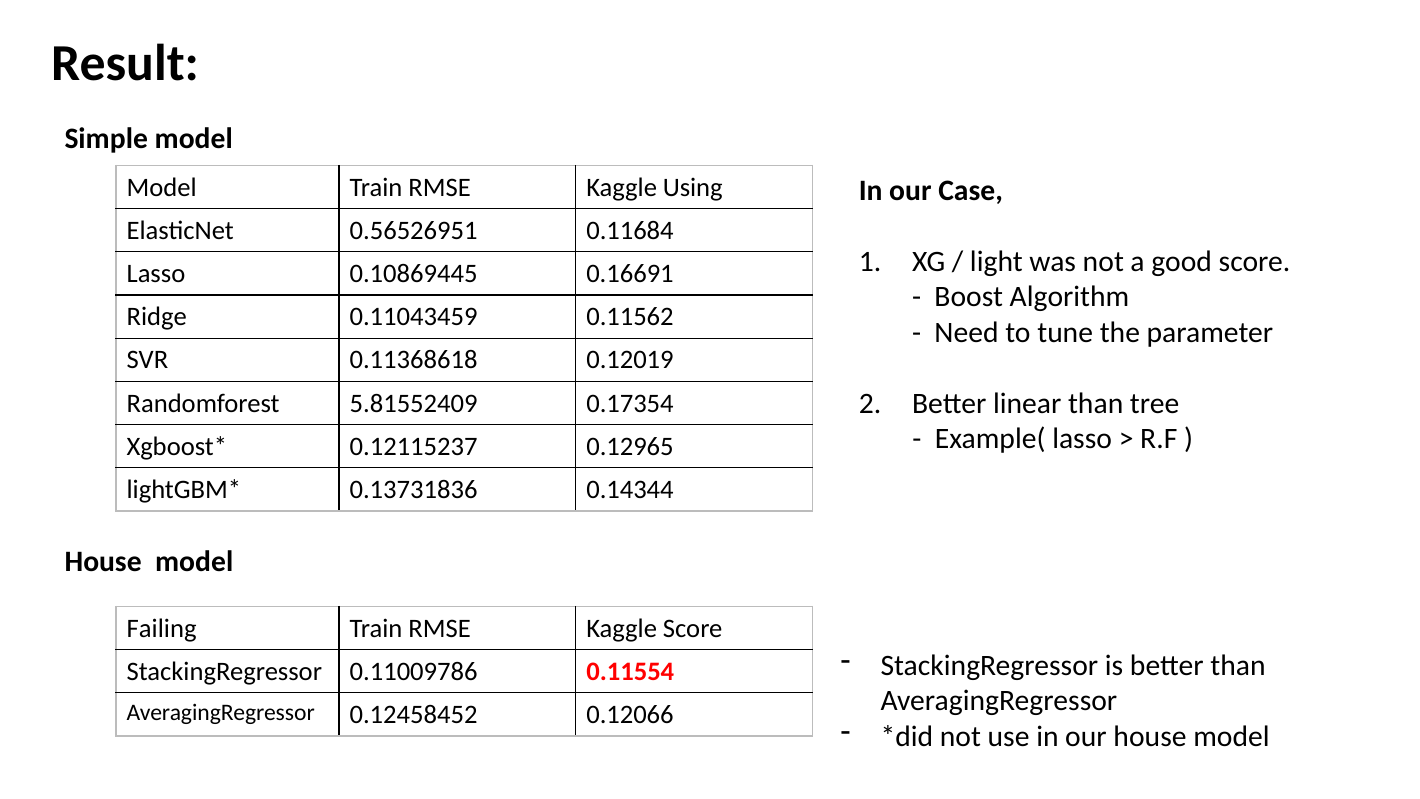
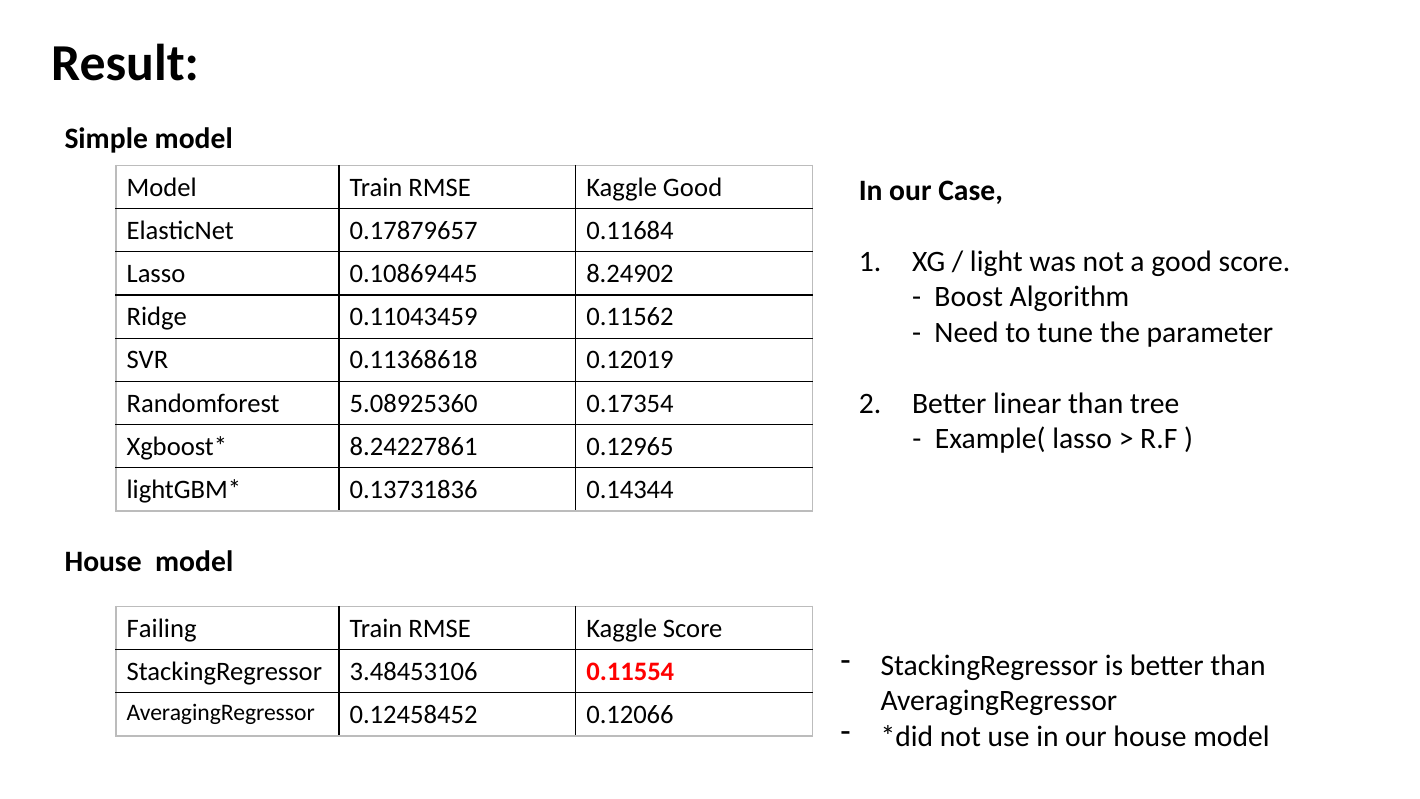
Kaggle Using: Using -> Good (693, 187)
0.56526951: 0.56526951 -> 0.17879657 (414, 231)
0.16691: 0.16691 -> 8.24902 (630, 274)
5.81552409: 5.81552409 -> 5.08925360 (414, 403)
0.12115237: 0.12115237 -> 8.24227861 (414, 446)
0.11009786: 0.11009786 -> 3.48453106 (414, 671)
